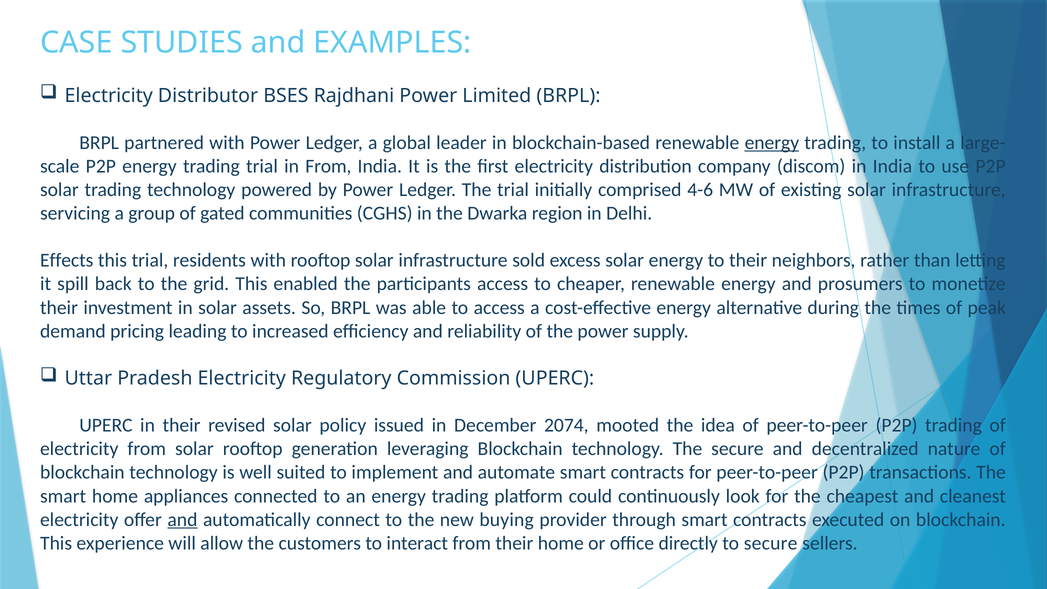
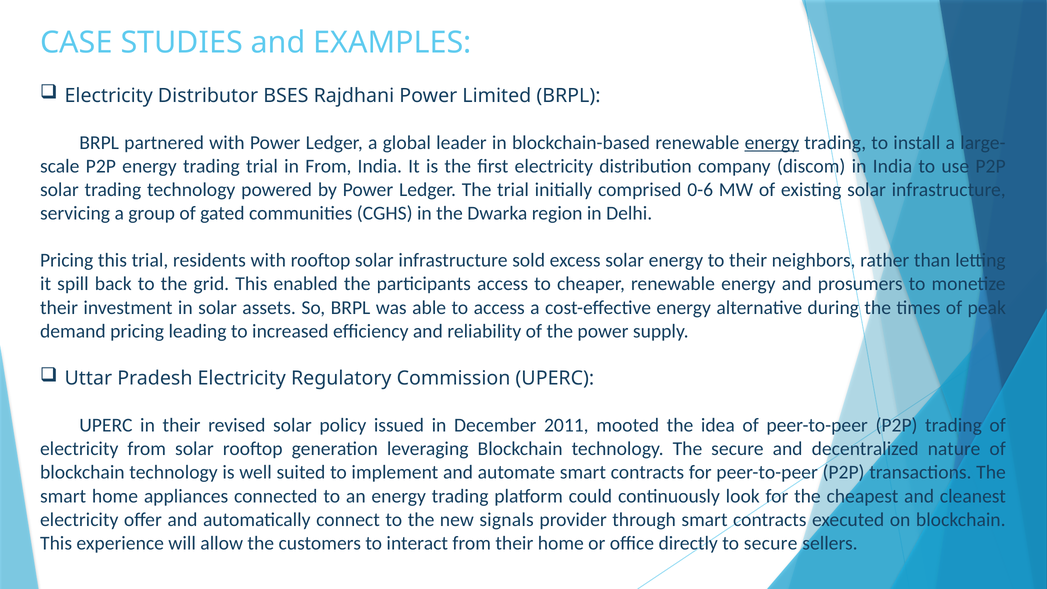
4-6: 4-6 -> 0-6 (700, 190)
Effects: Effects -> Pricing (67, 260)
2074: 2074 -> 2011 (566, 425)
and underline: present -> none (182, 520)
buying: buying -> signals (507, 520)
